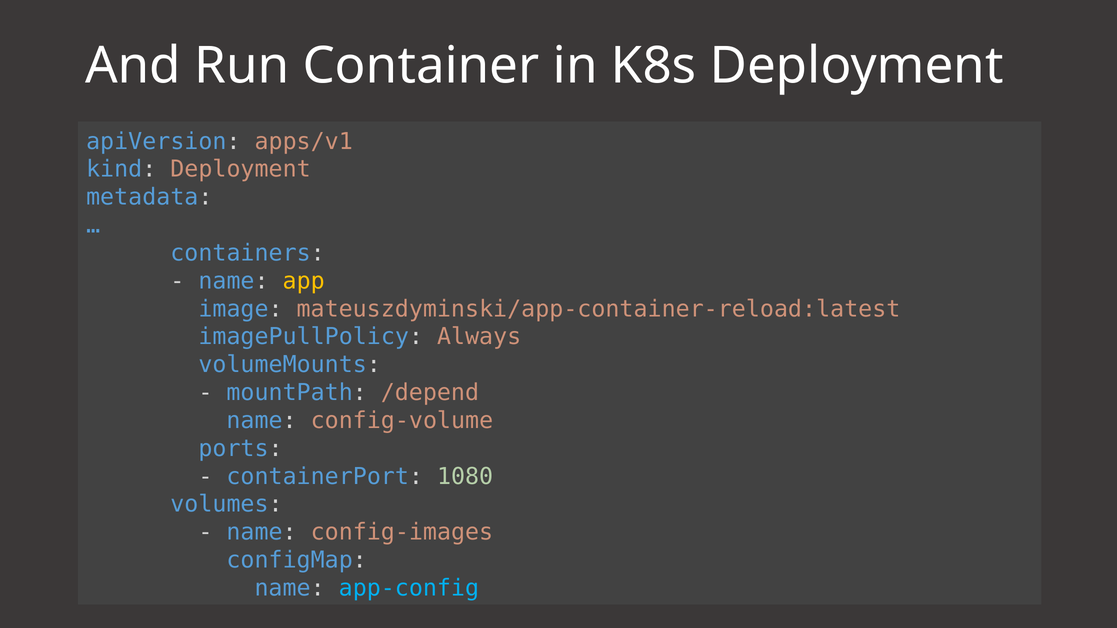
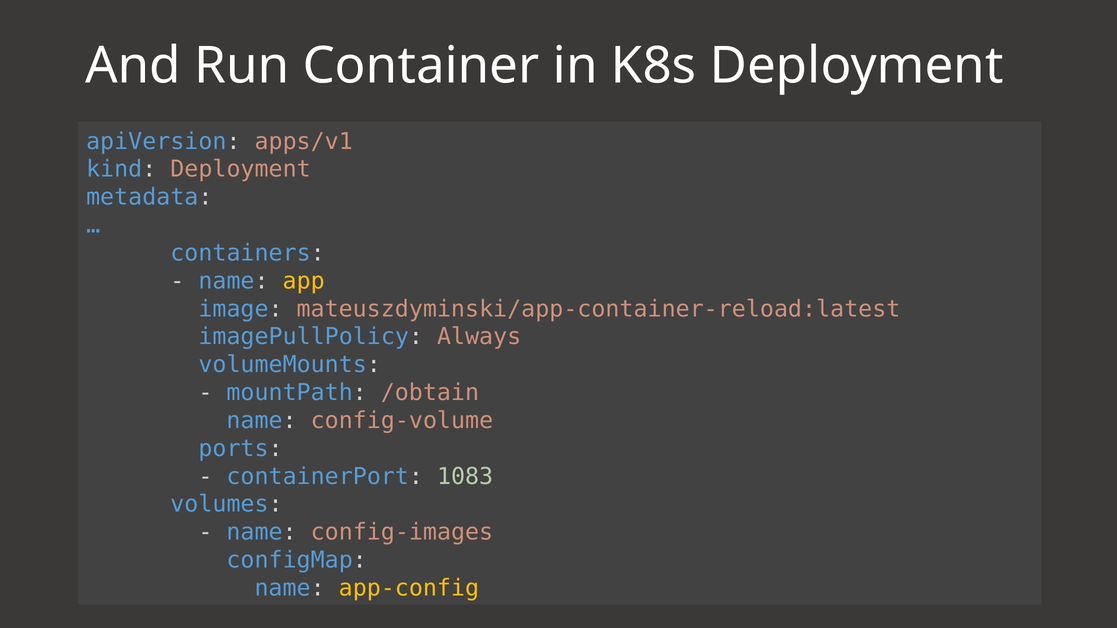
/depend: /depend -> /obtain (430, 393)
1080: 1080 -> 1083 (465, 477)
app-config colour: light blue -> yellow (409, 588)
